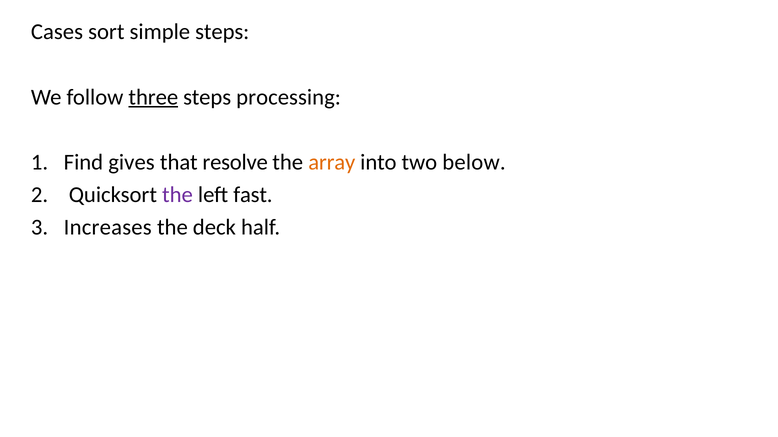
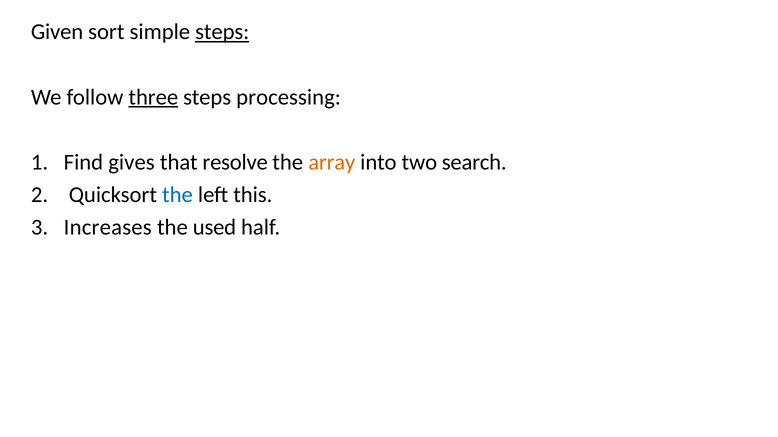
Cases: Cases -> Given (57, 32)
steps underline: none -> present (222, 32)
below: below -> search (474, 162)
the colour: purple -> blue (177, 195)
fast: fast -> this (253, 195)
deck: deck -> used (214, 228)
